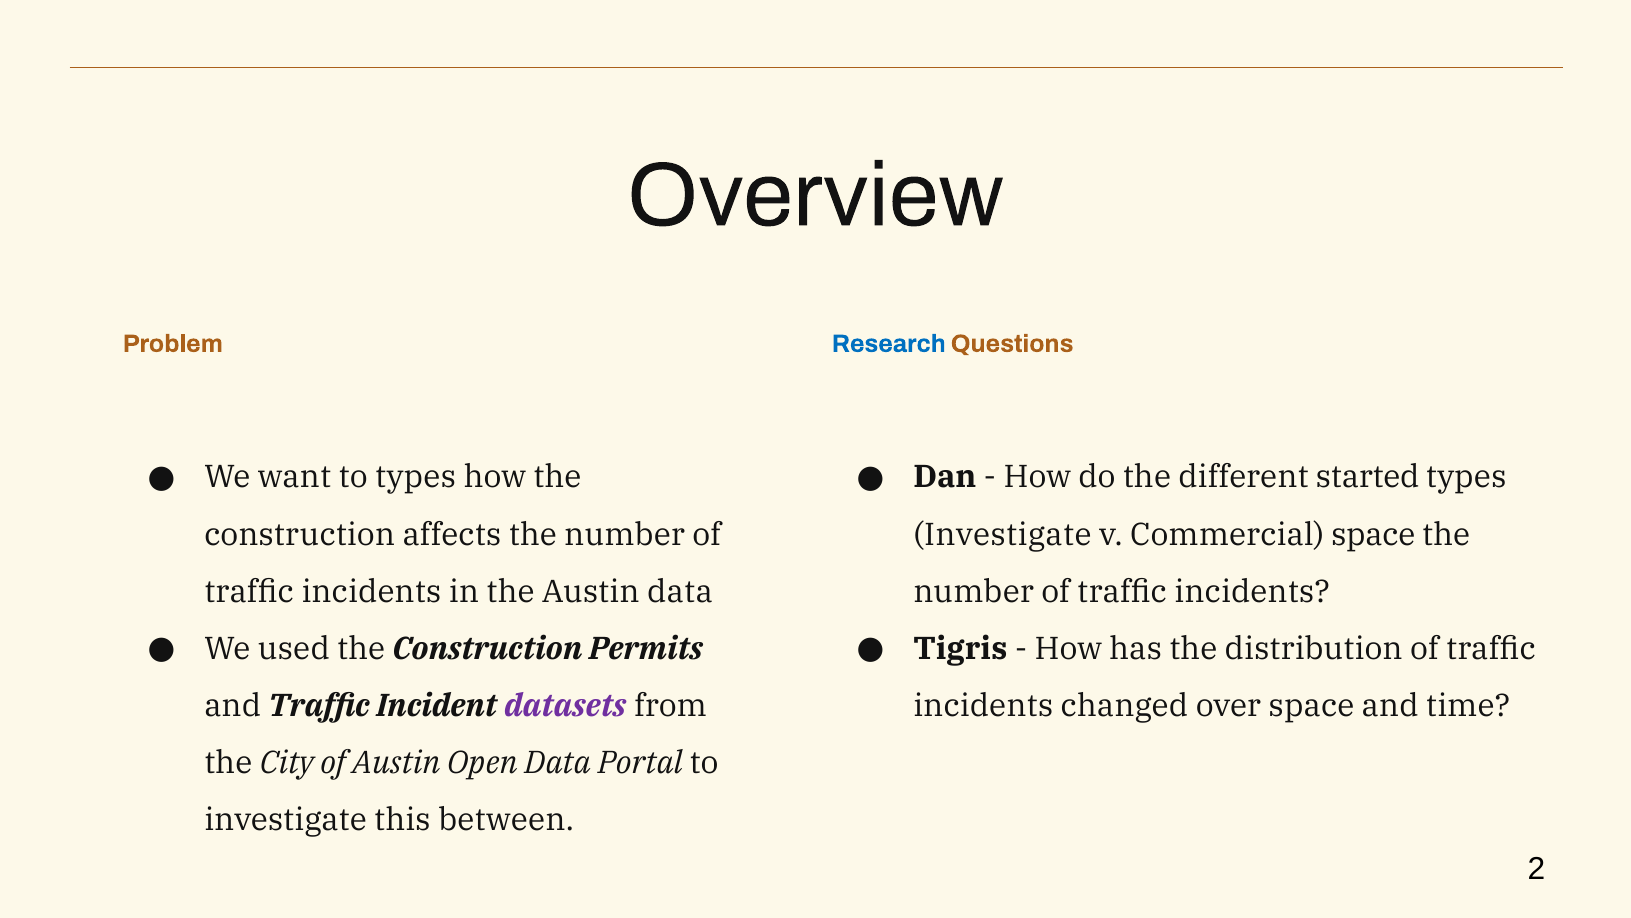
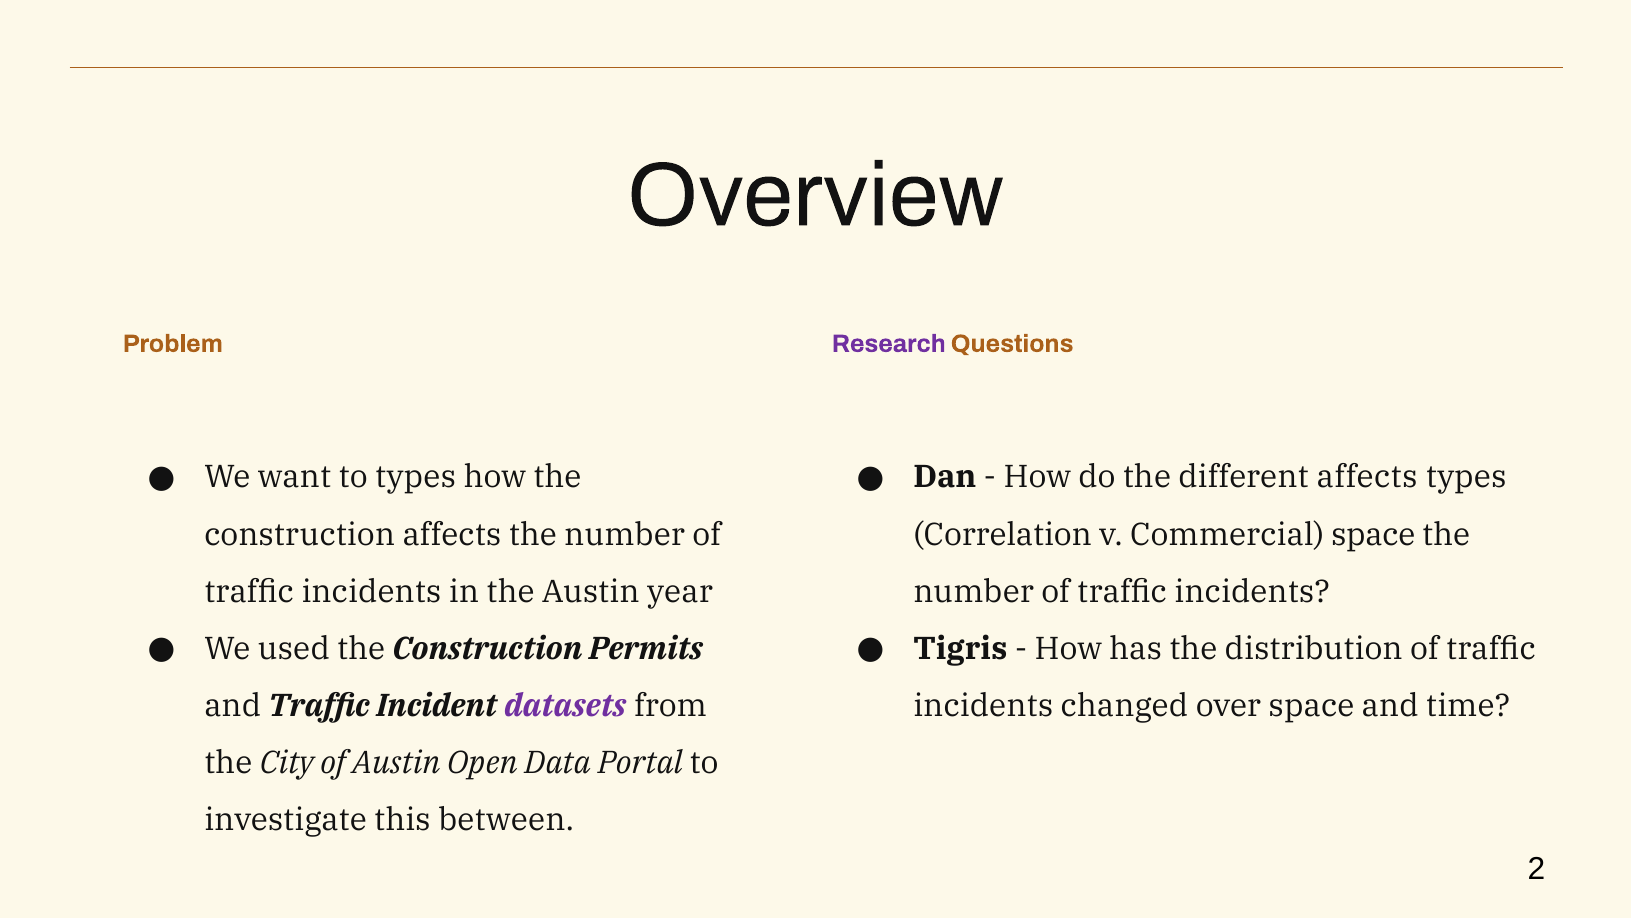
Research colour: blue -> purple (889, 343)
different started: started -> affects (1367, 477)
Investigate: Investigate -> Correlation (1003, 534)
Austin data: data -> year (680, 591)
